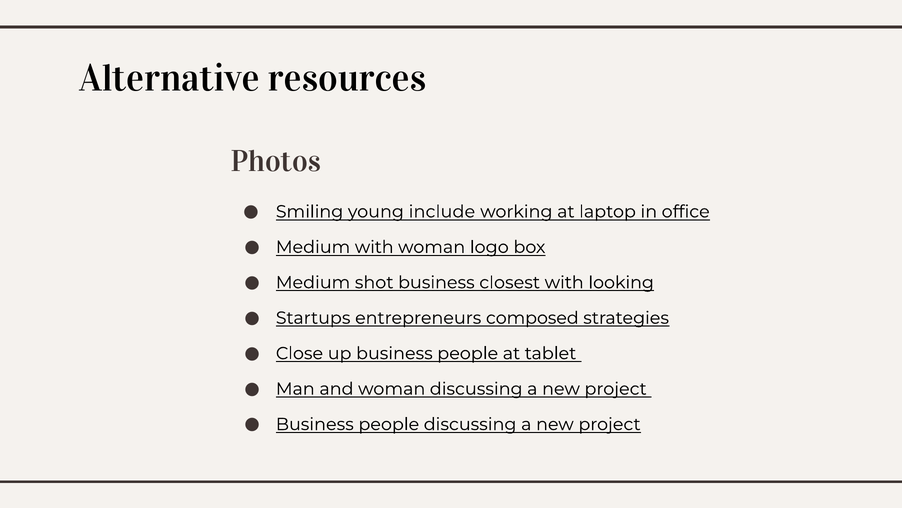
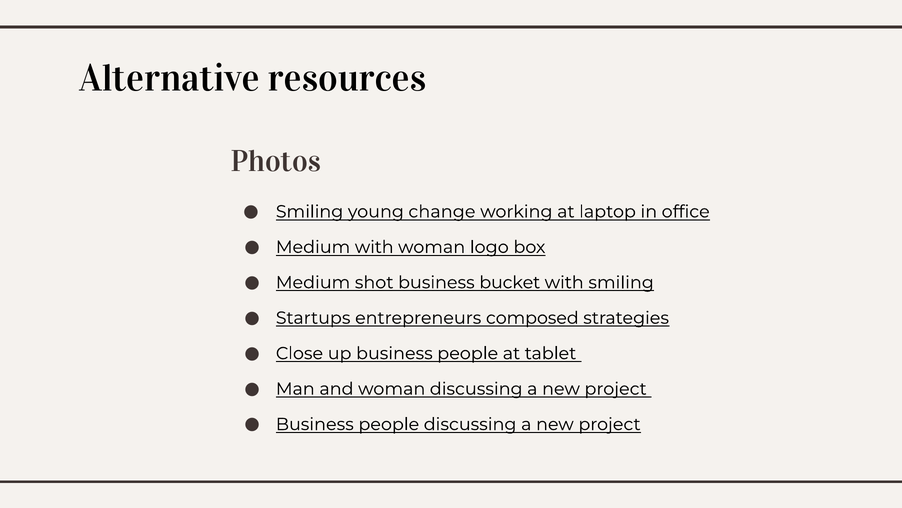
include: include -> change (442, 211)
closest: closest -> bucket (510, 282)
with looking: looking -> smiling (621, 282)
